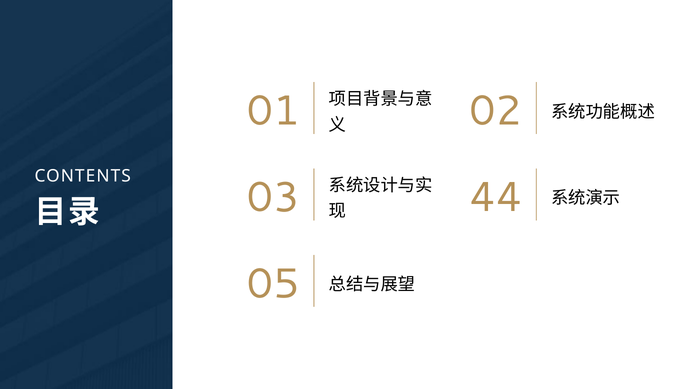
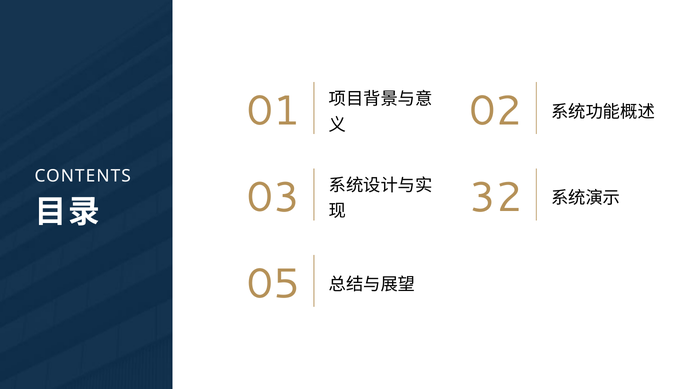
44: 44 -> 32 (496, 198)
